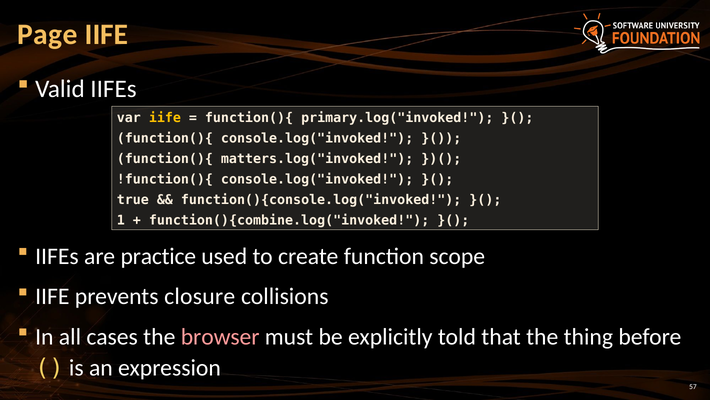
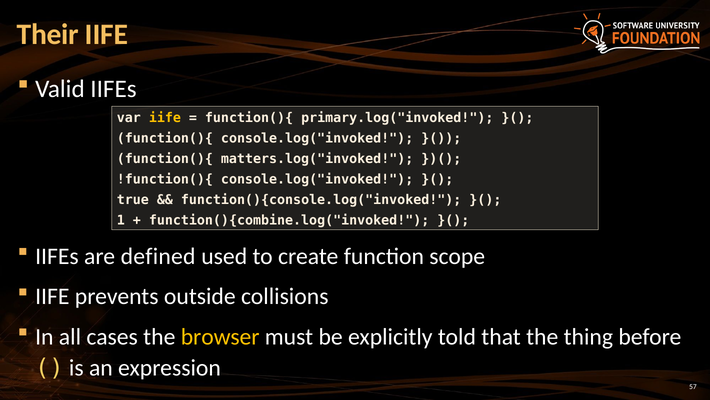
Page: Page -> Their (48, 35)
practice: practice -> defined (158, 256)
closure: closure -> outside (200, 296)
browser colour: pink -> yellow (220, 336)
